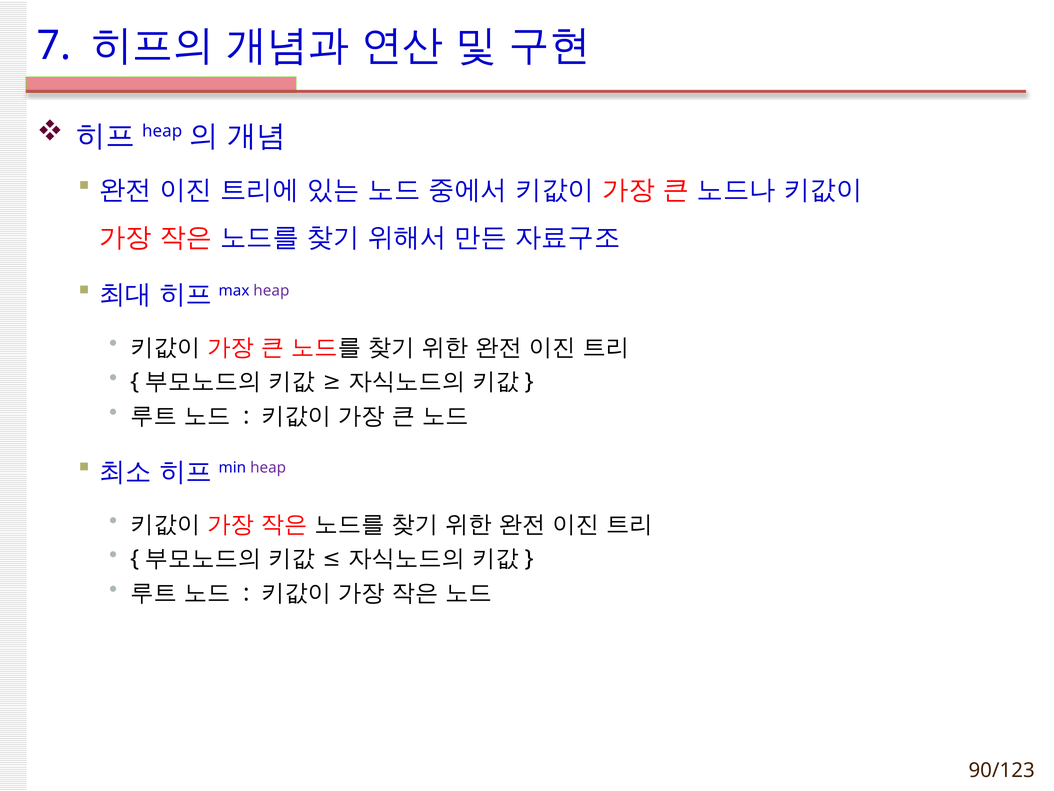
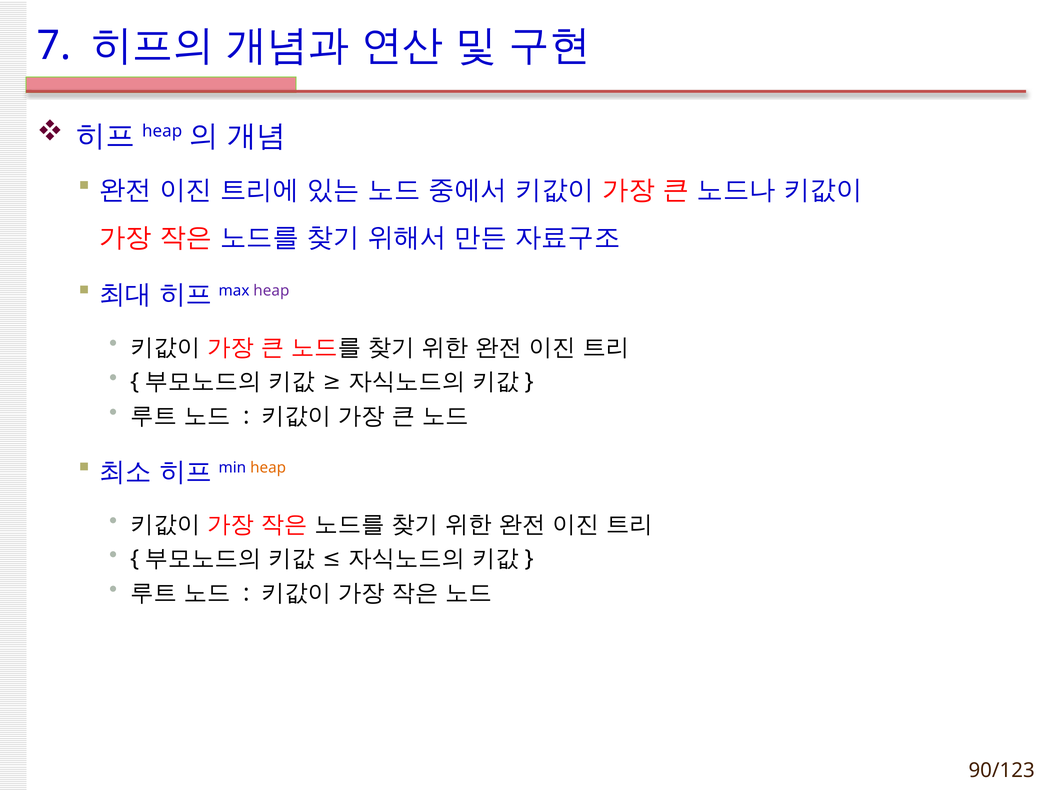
heap colour: purple -> orange (268, 467)
